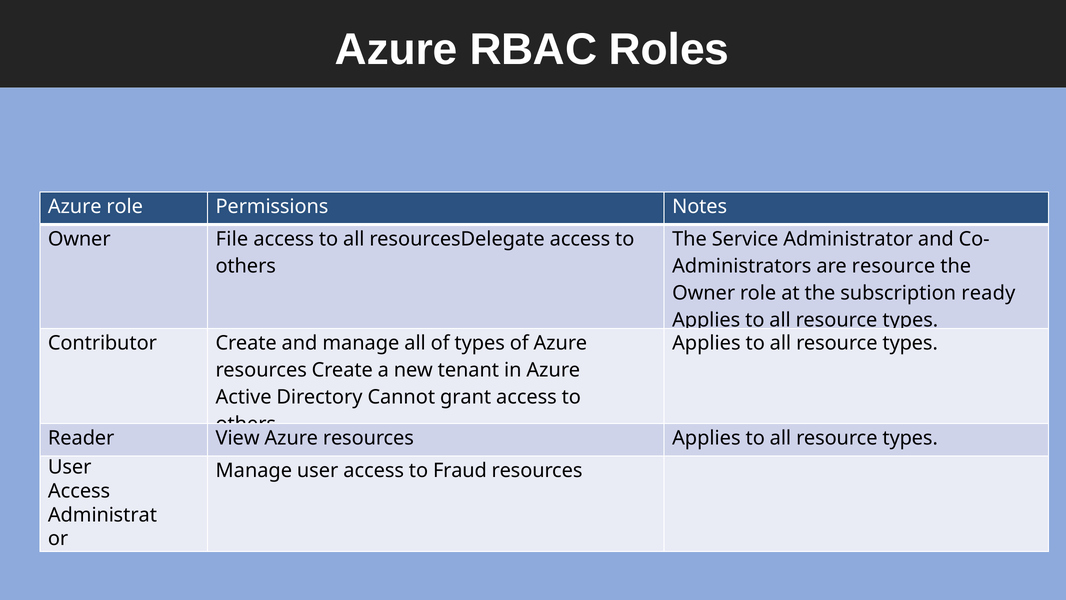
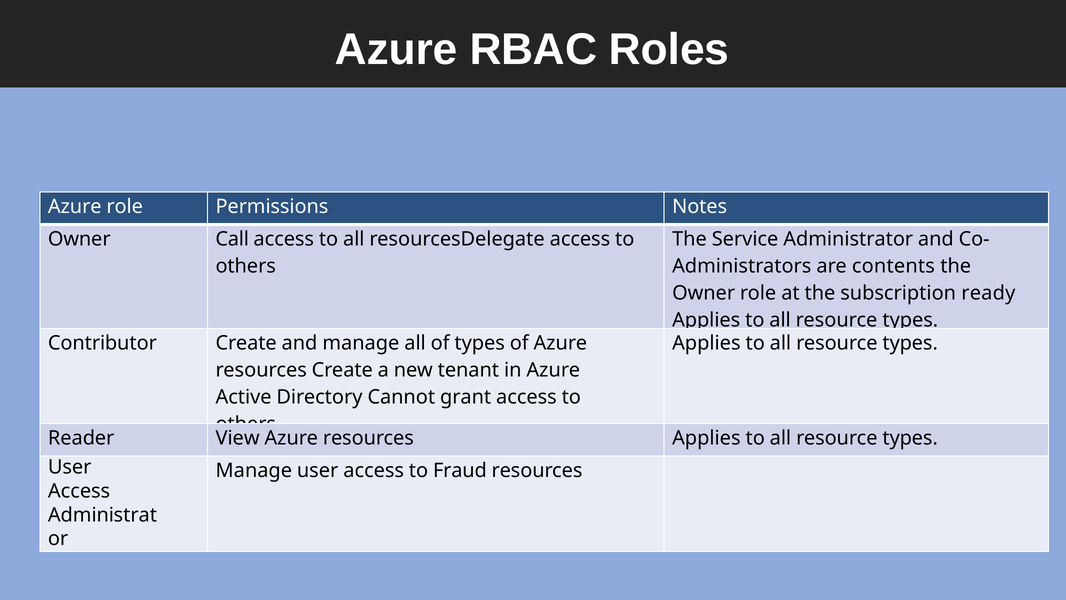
File: File -> Call (232, 239)
are resource: resource -> contents (893, 266)
